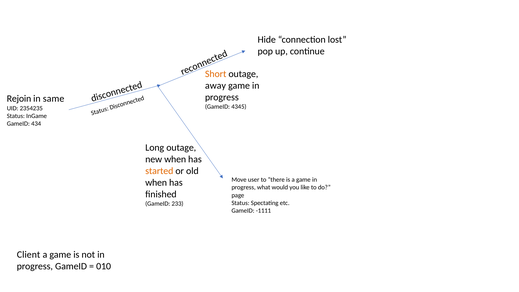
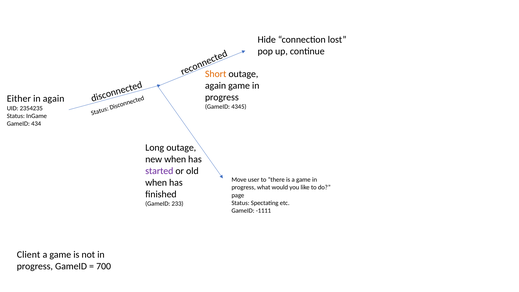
away: away -> again (216, 86)
Rejoin: Rejoin -> Either (19, 99)
in same: same -> again (54, 99)
started colour: orange -> purple (159, 171)
010: 010 -> 700 (104, 266)
